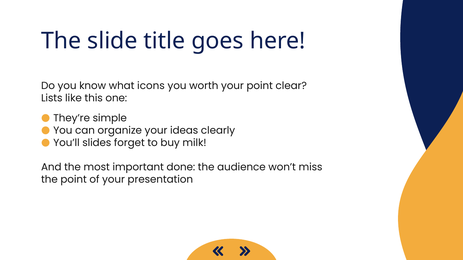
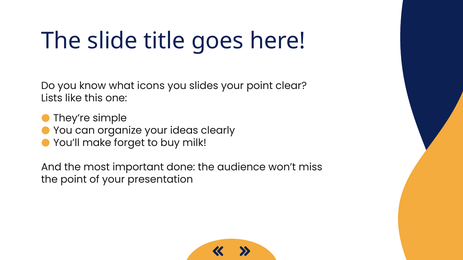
worth: worth -> slides (204, 86)
slides: slides -> make (97, 143)
